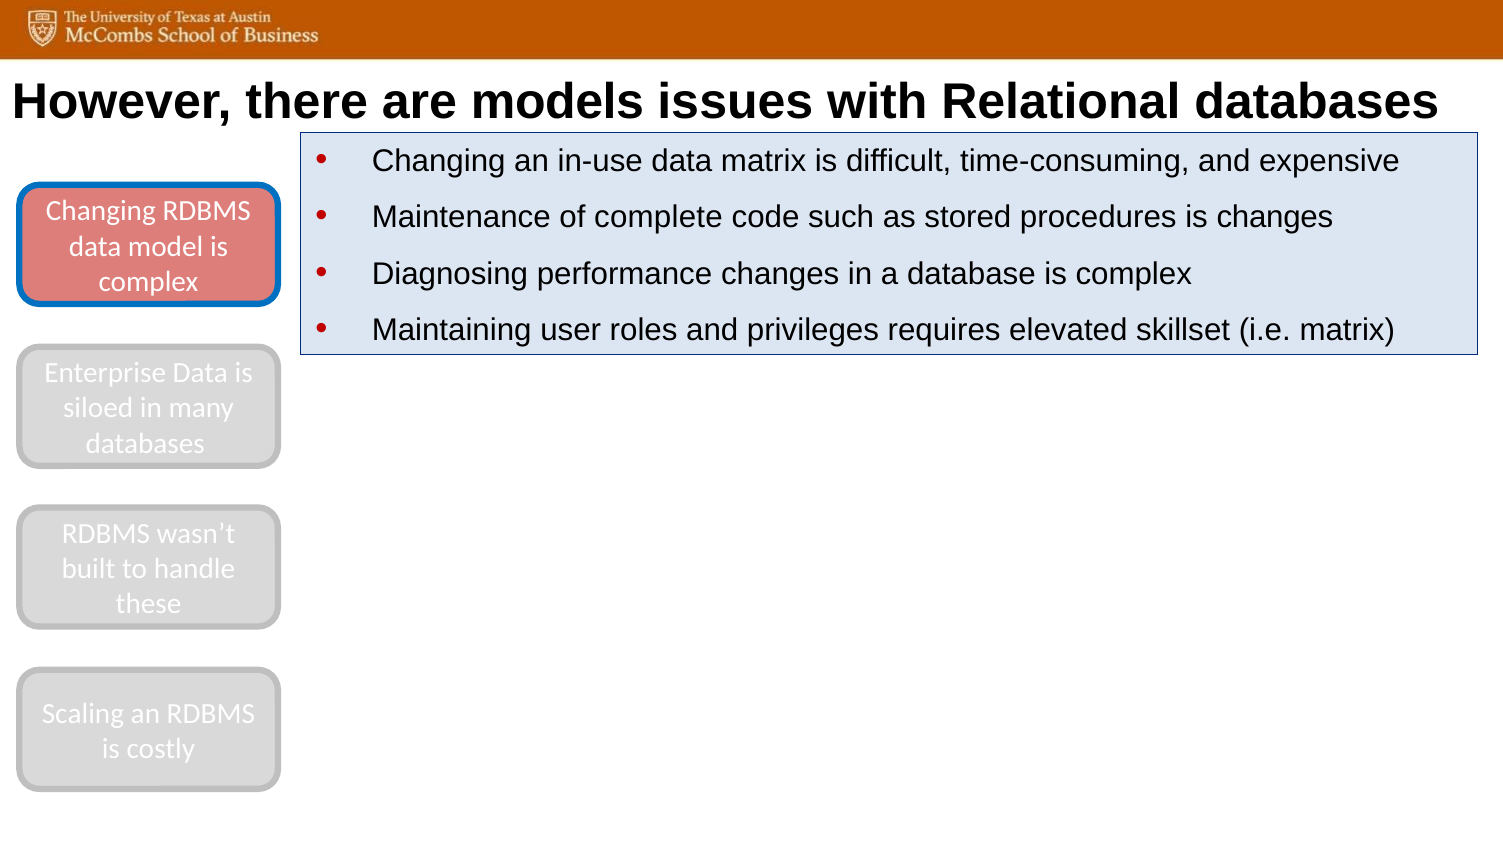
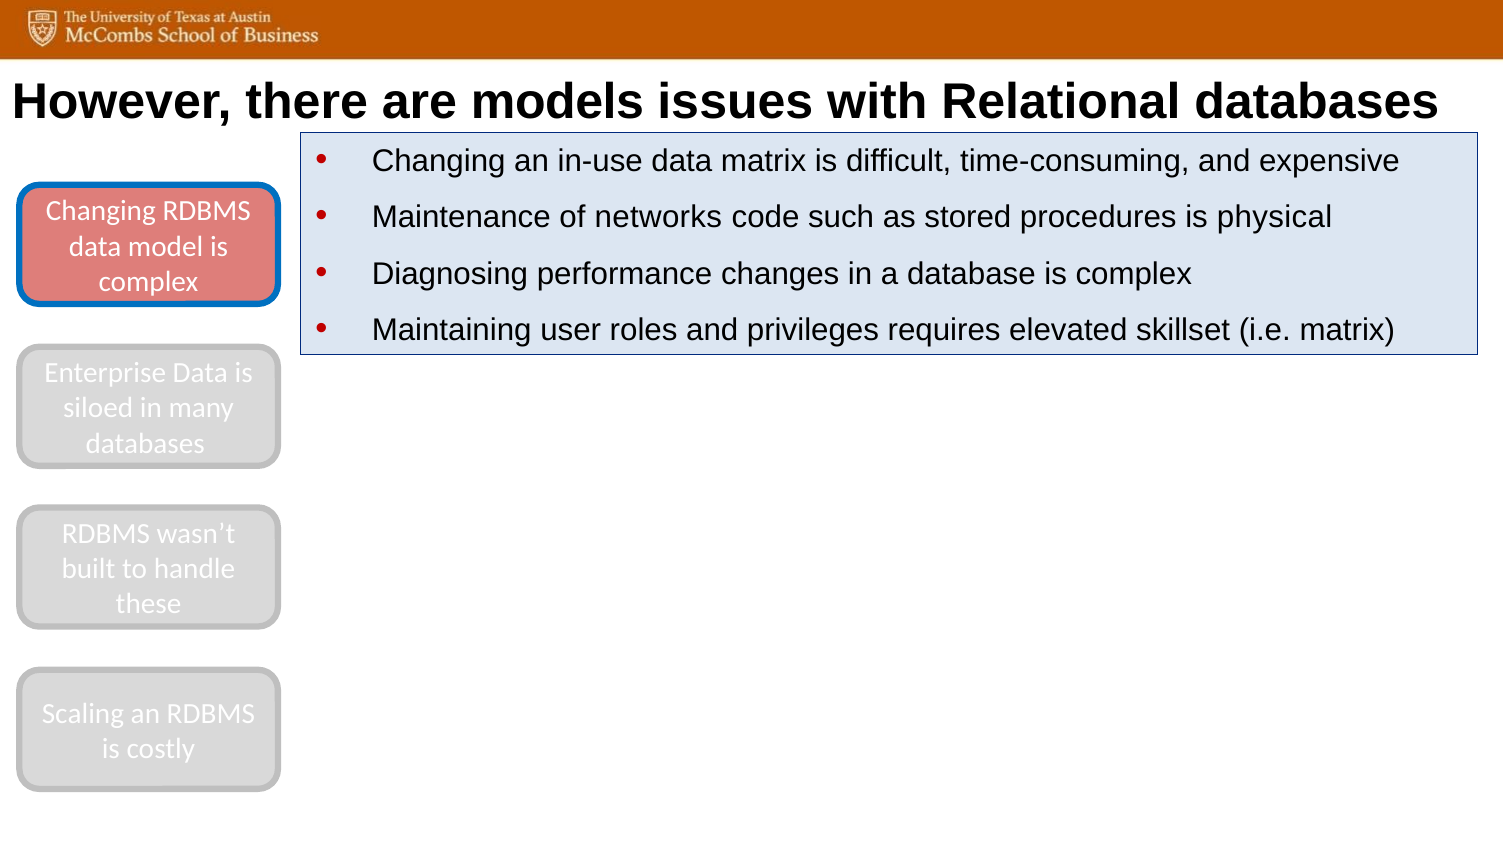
complete: complete -> networks (658, 217)
is changes: changes -> physical (1275, 217)
